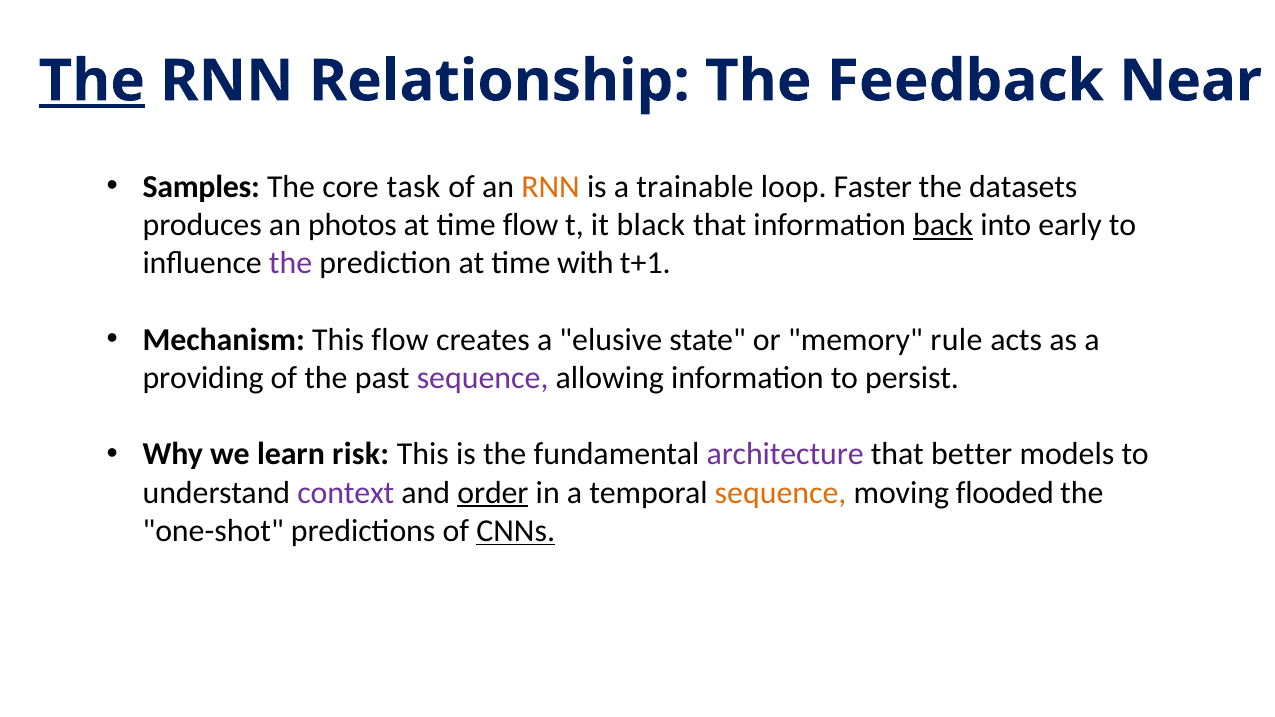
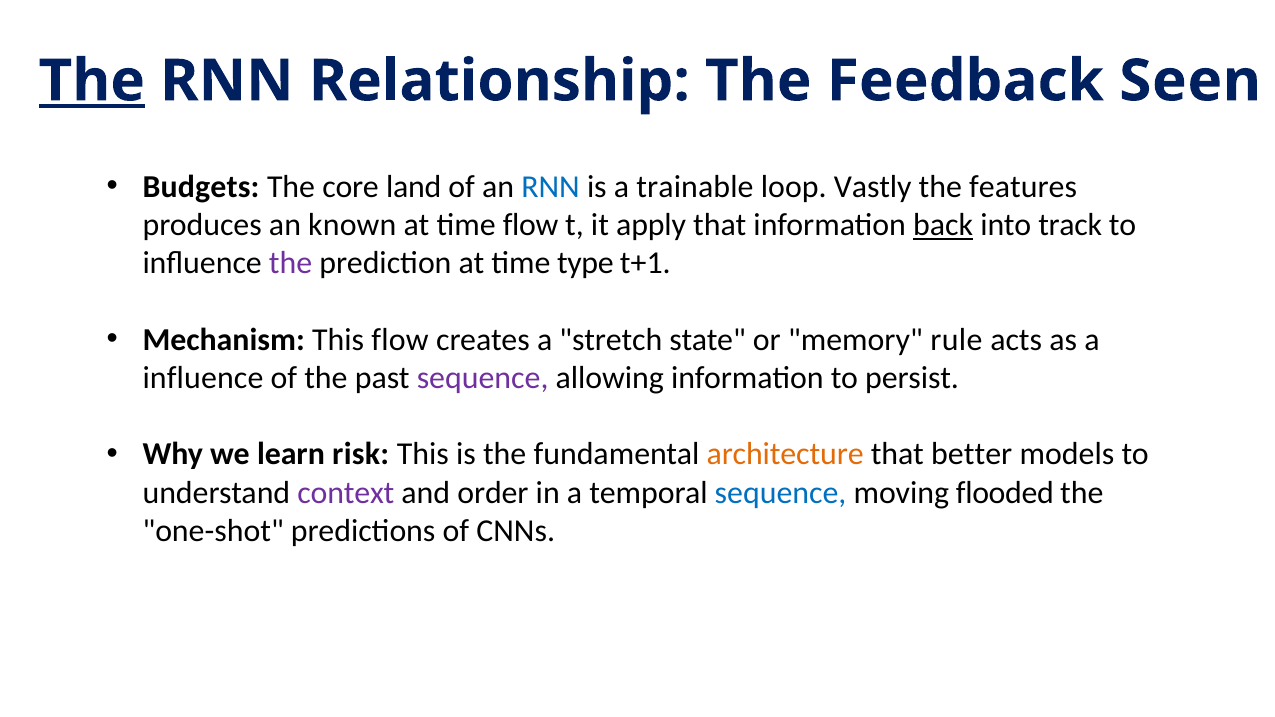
Near: Near -> Seen (1190, 81)
Samples: Samples -> Budgets (201, 187)
task: task -> land (414, 187)
RNN colour: orange -> blue (551, 187)
Faster: Faster -> Vastly (873, 187)
datasets: datasets -> features (1023, 187)
photos: photos -> known (352, 225)
black: black -> apply (651, 225)
early: early -> track (1070, 225)
with: with -> type (585, 263)
elusive: elusive -> stretch (611, 340)
providing: providing -> influence (203, 378)
architecture colour: purple -> orange (785, 454)
order underline: present -> none (493, 493)
sequence colour: orange -> blue (781, 493)
CNNs underline: present -> none (516, 531)
